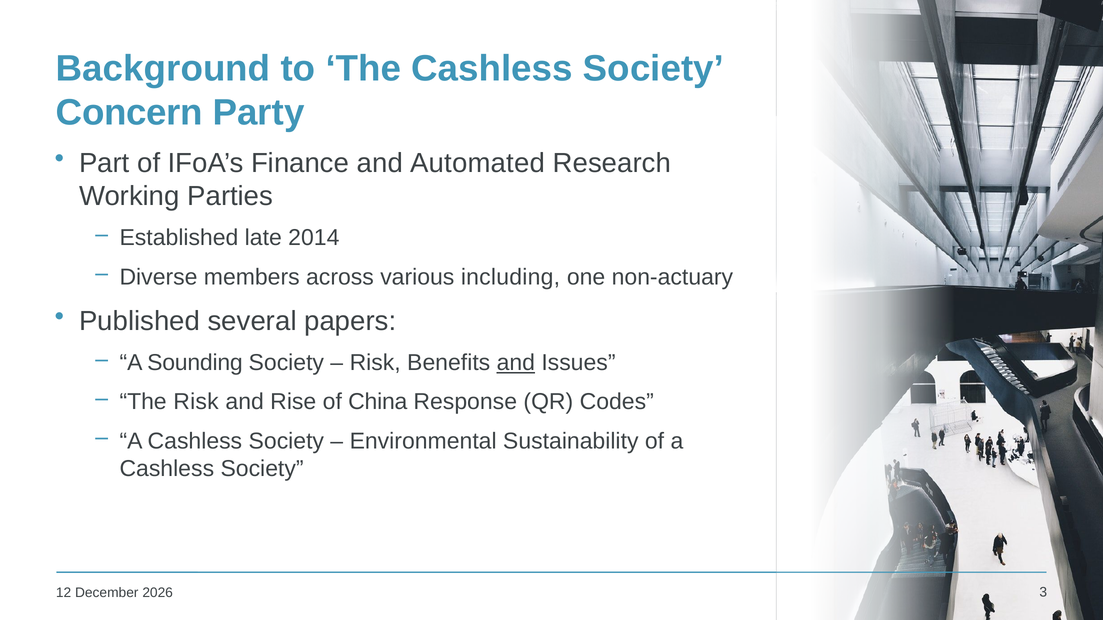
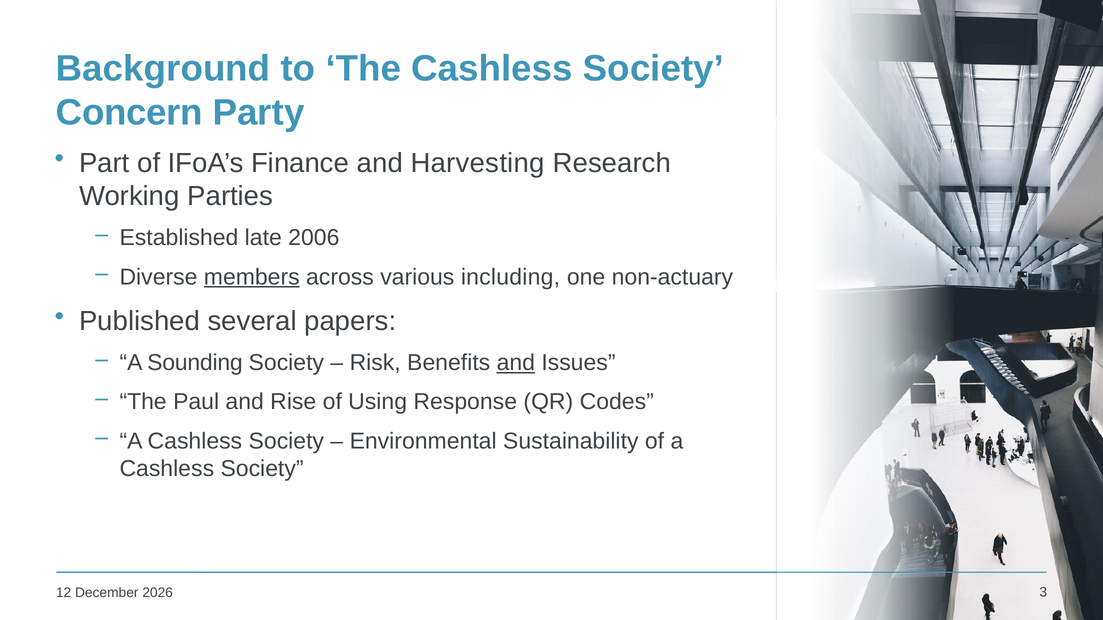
Automated: Automated -> Harvesting (478, 163)
2014: 2014 -> 2006 (314, 238)
members underline: none -> present (252, 277)
The Risk: Risk -> Paul (196, 402)
China: China -> Using (378, 402)
